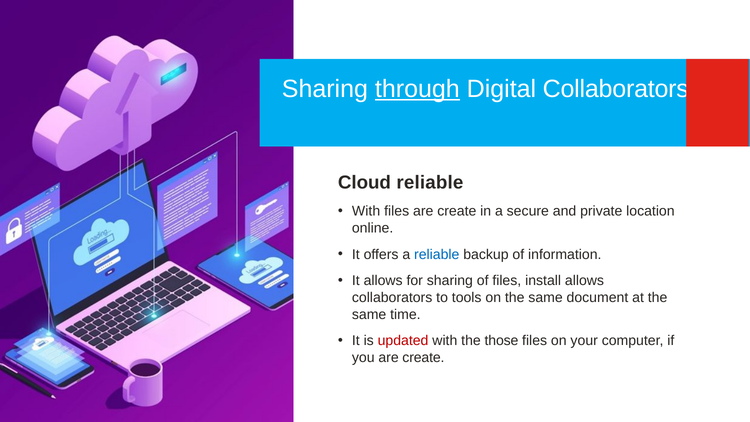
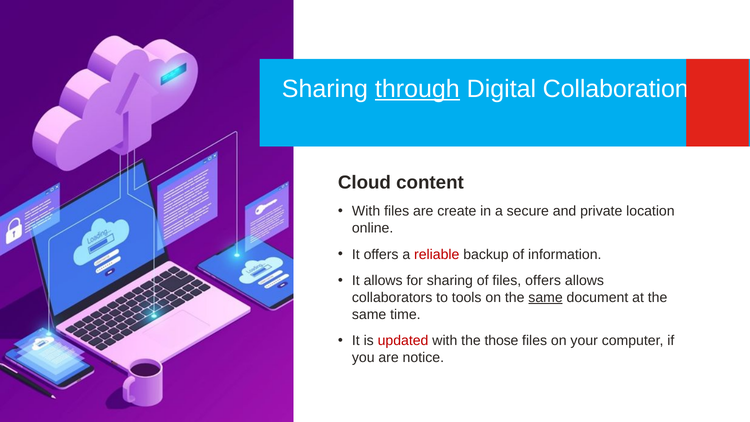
Digital Collaborators: Collaborators -> Collaboration (616, 89)
Cloud reliable: reliable -> content (430, 183)
reliable colour: blue -> red (437, 254)
files install: install -> offers (543, 281)
same underline: none -> present (546, 298)
you are create: create -> notice (423, 358)
